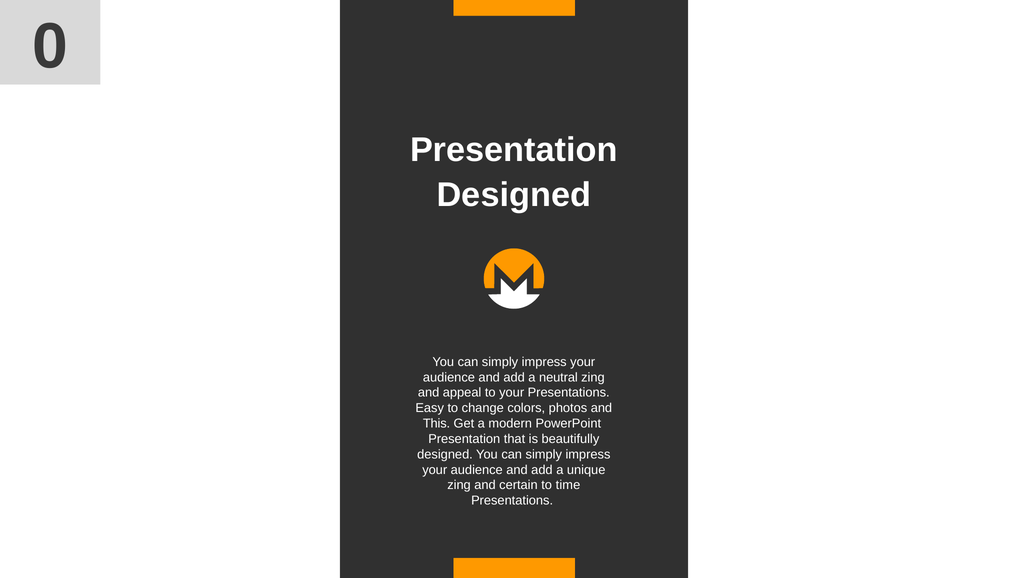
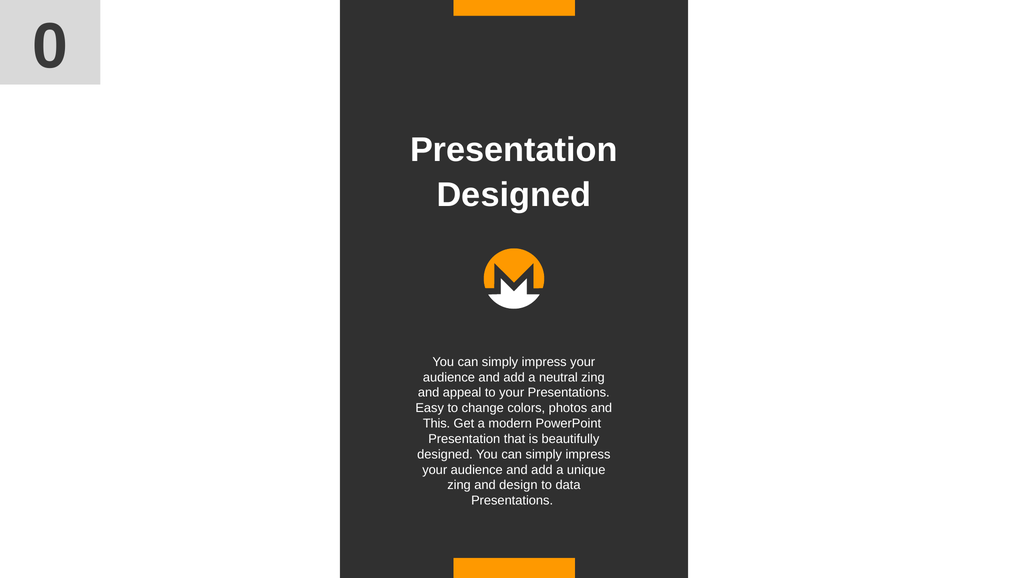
certain: certain -> design (518, 485)
time: time -> data (568, 485)
